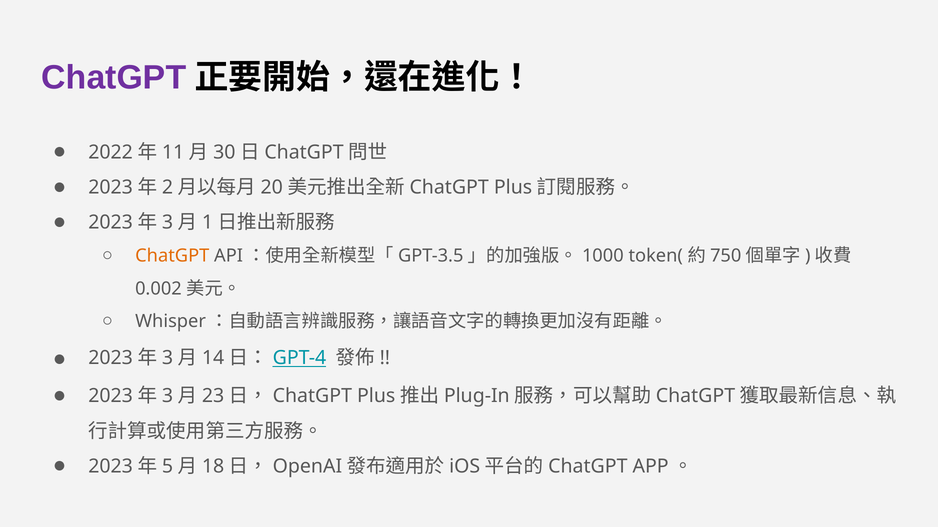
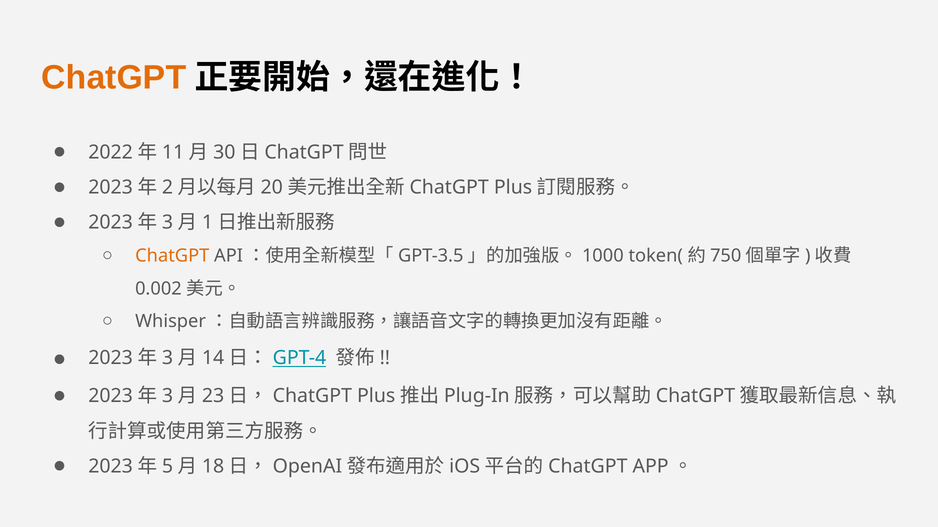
ChatGPT colour: purple -> orange (114, 78)
